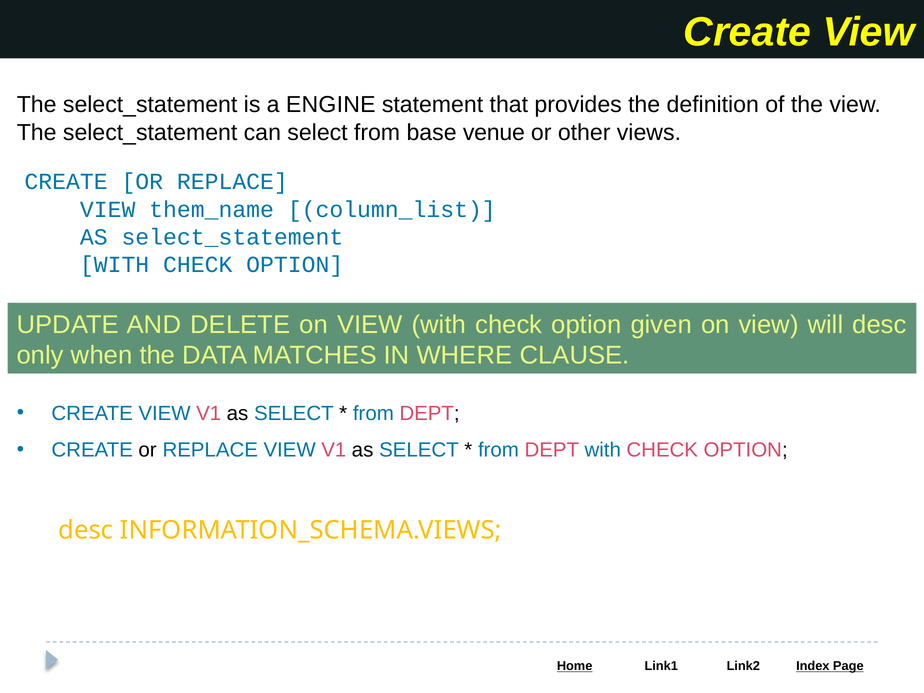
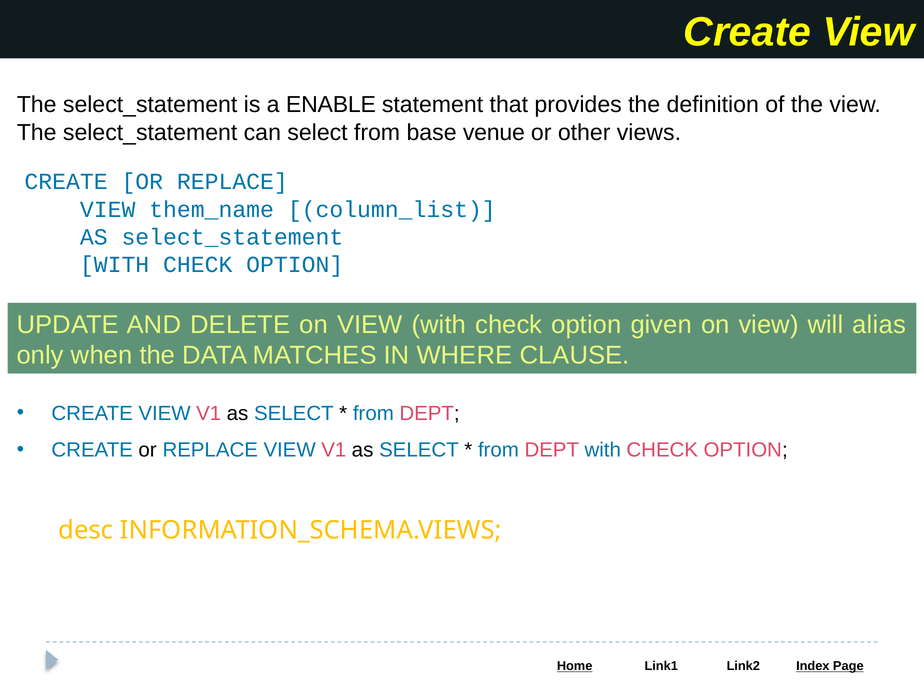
ENGINE: ENGINE -> ENABLE (331, 105)
will desc: desc -> alias (879, 325)
